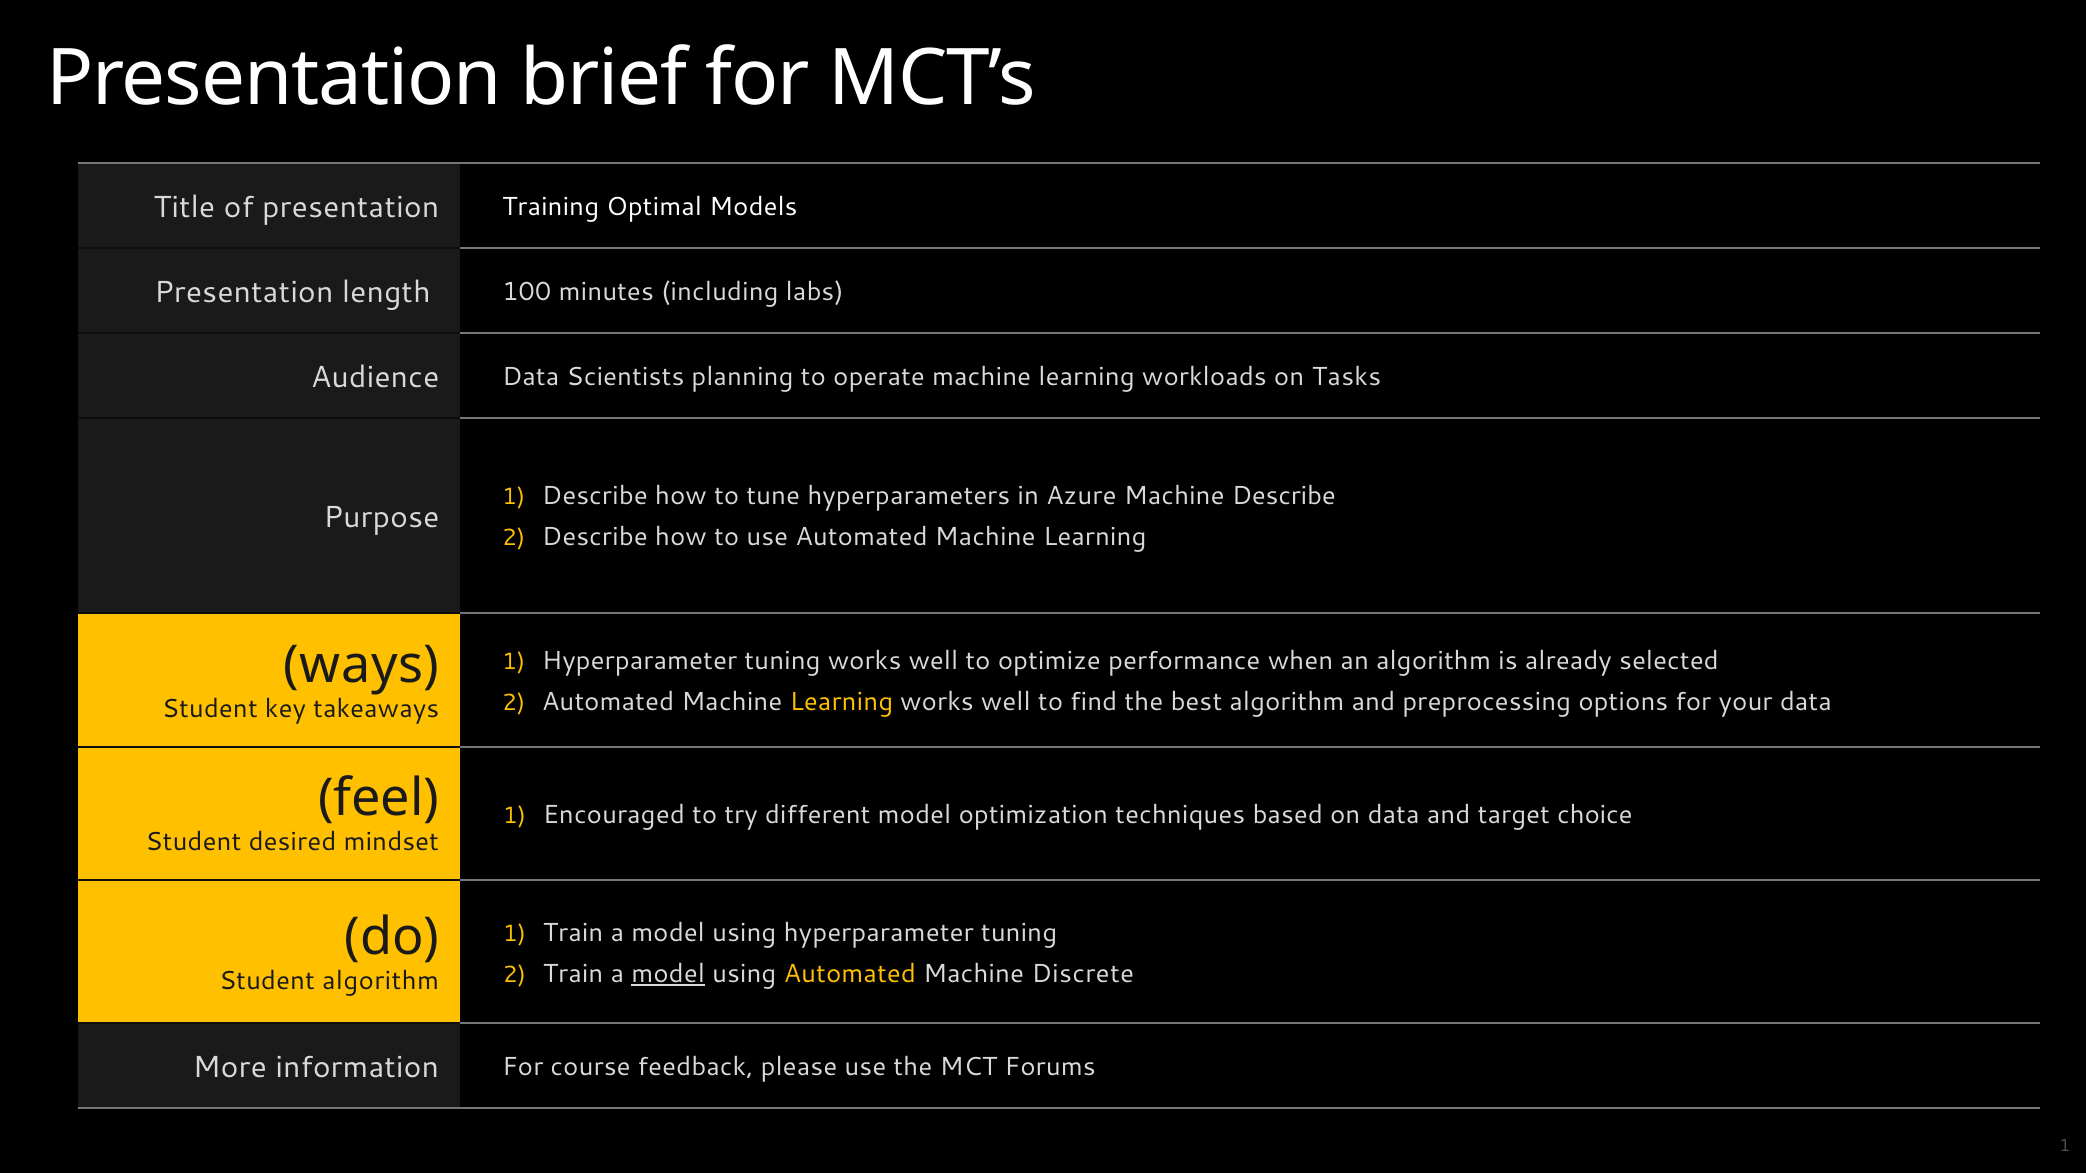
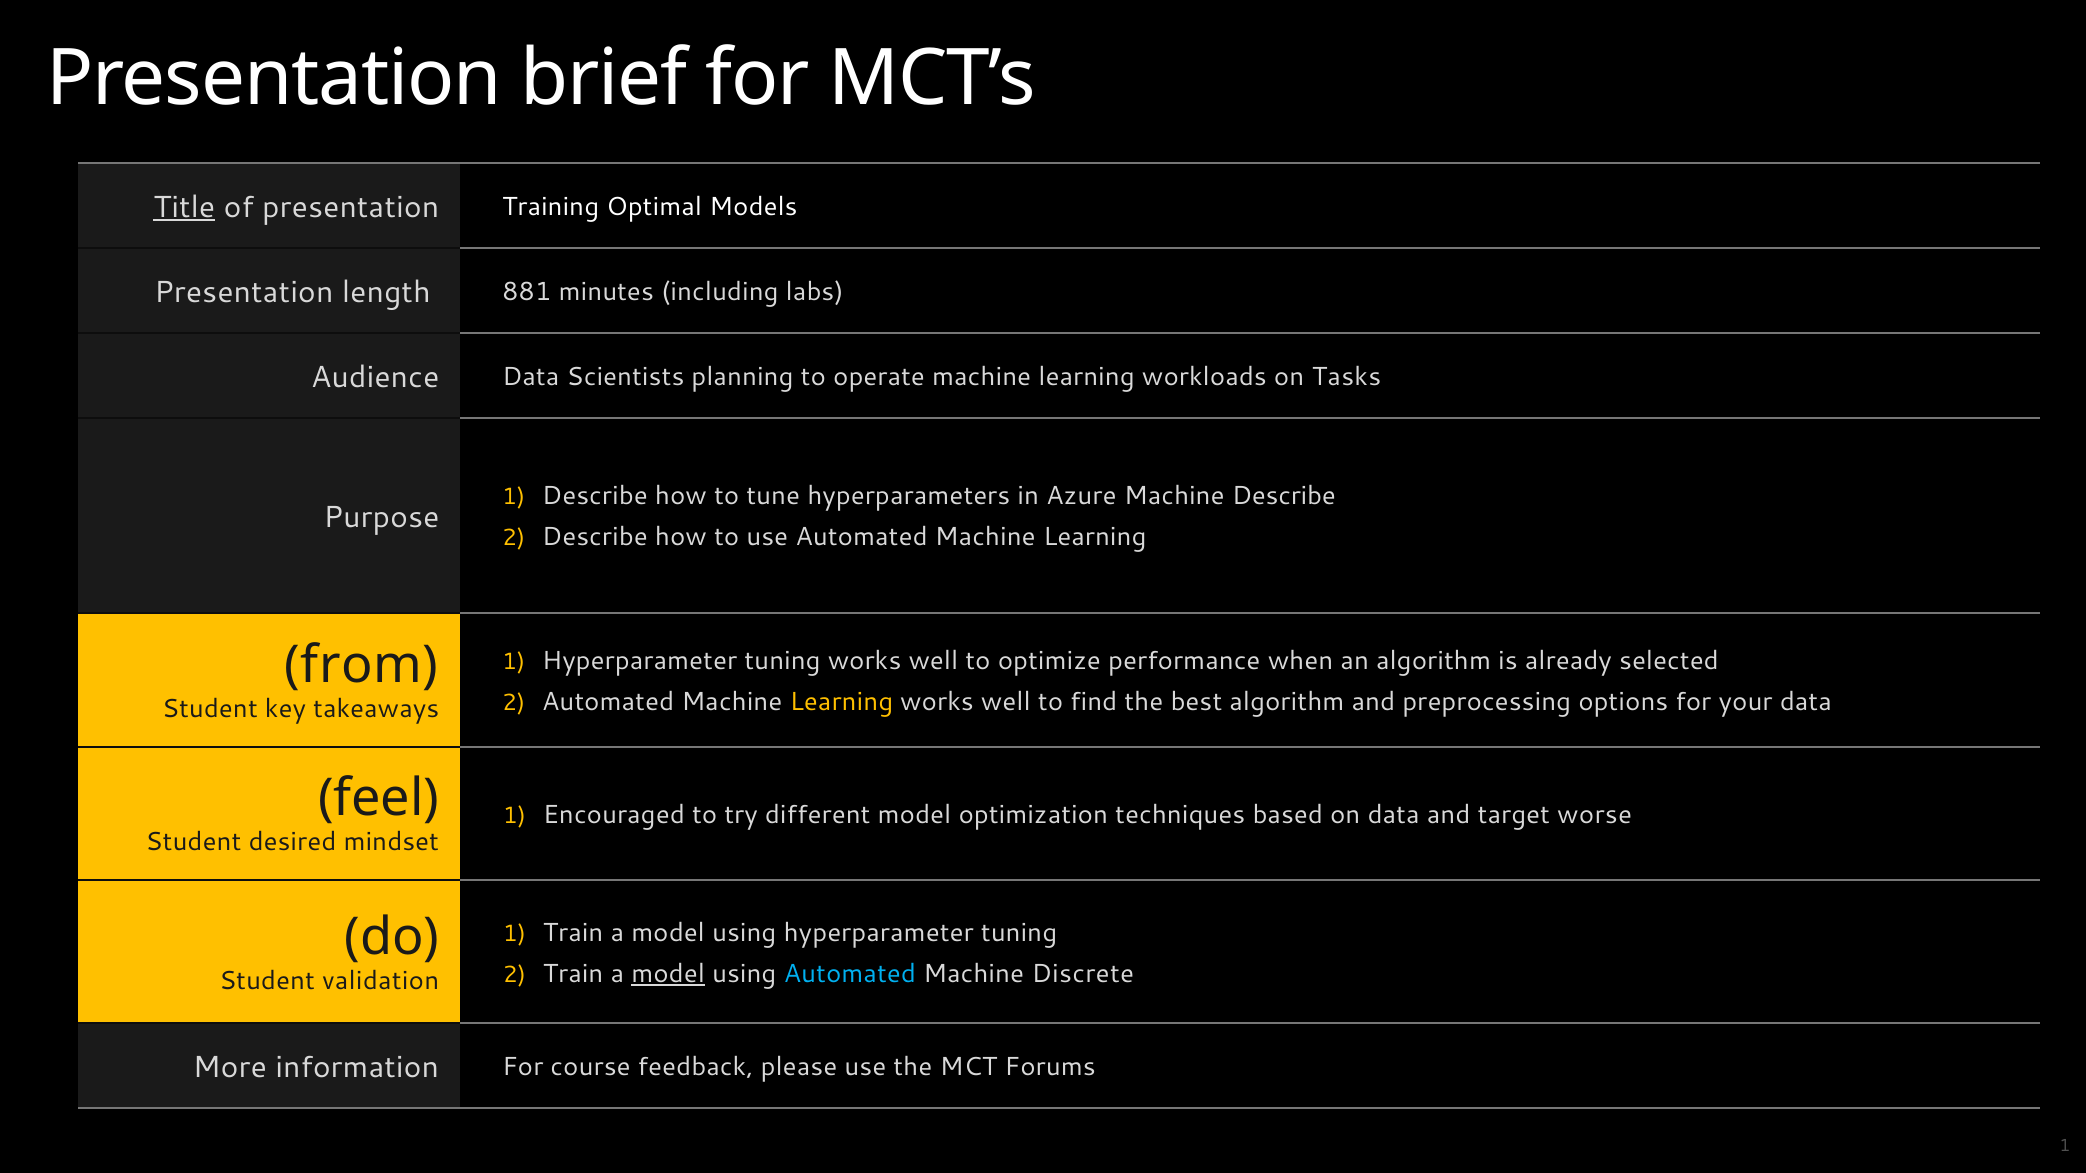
Title underline: none -> present (184, 207)
100: 100 -> 881 (527, 292)
ways: ways -> from (361, 665)
choice: choice -> worse (1595, 815)
Automated colour: yellow -> light blue (850, 974)
Student algorithm: algorithm -> validation (381, 981)
